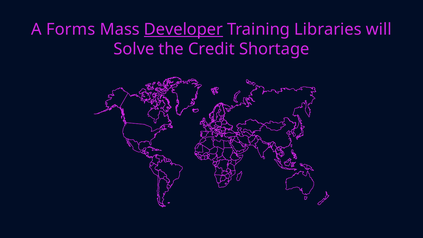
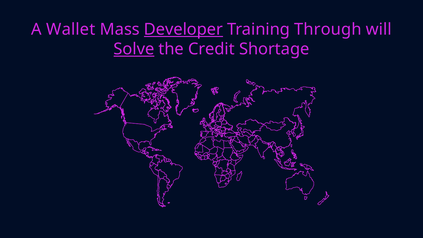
Forms: Forms -> Wallet (71, 29)
Libraries: Libraries -> Through (328, 29)
Solve underline: none -> present (134, 49)
